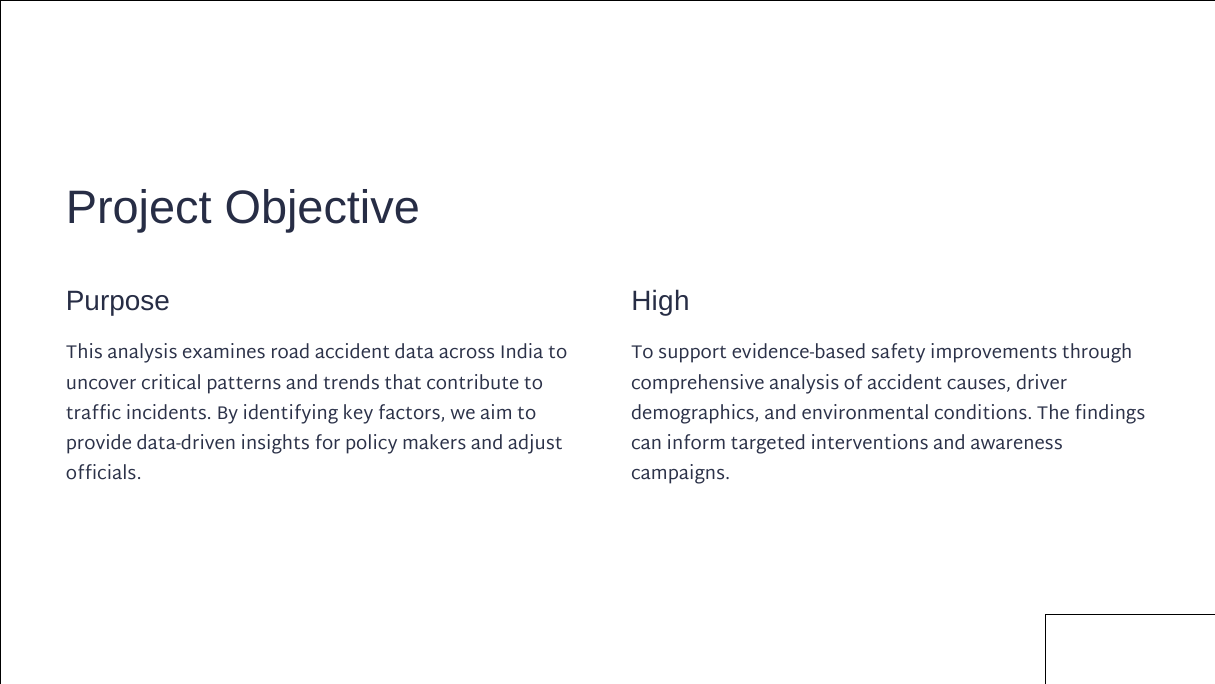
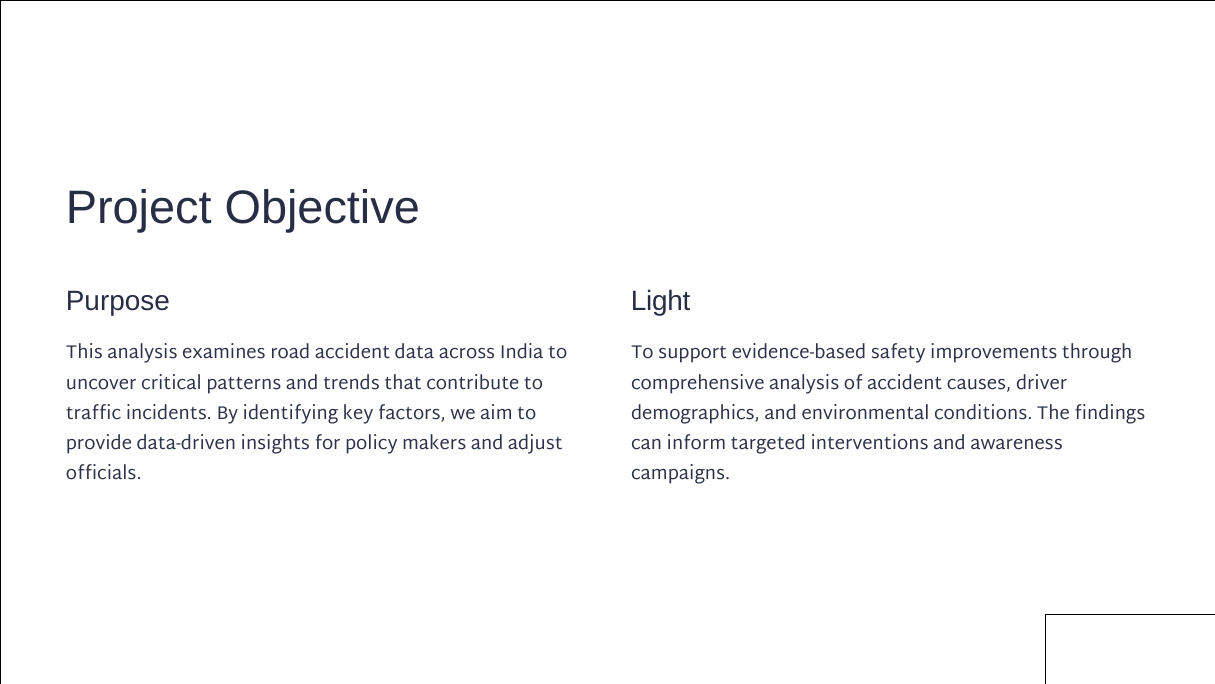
High: High -> Light (661, 301)
